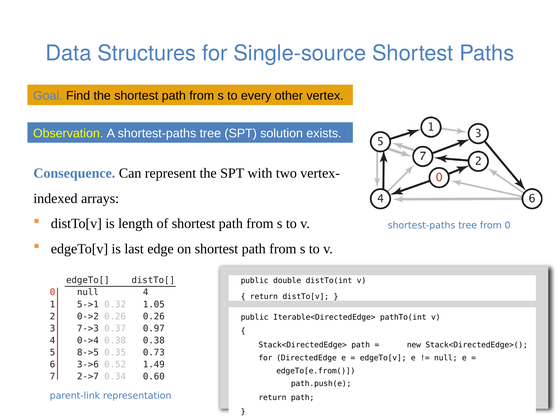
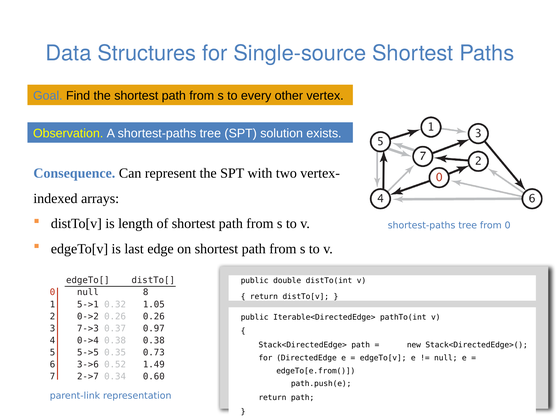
null 4: 4 -> 8 (146, 292)
8->5: 8->5 -> 5->5 (88, 353)
